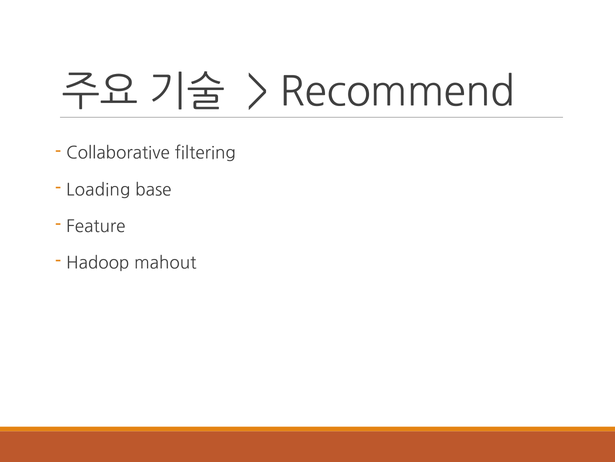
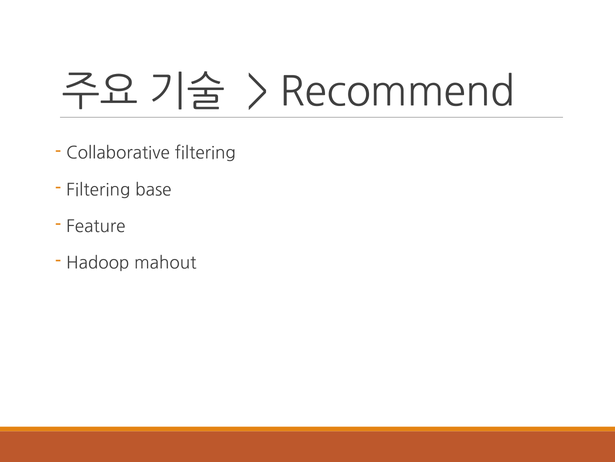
Loading: Loading -> Filtering (98, 190)
